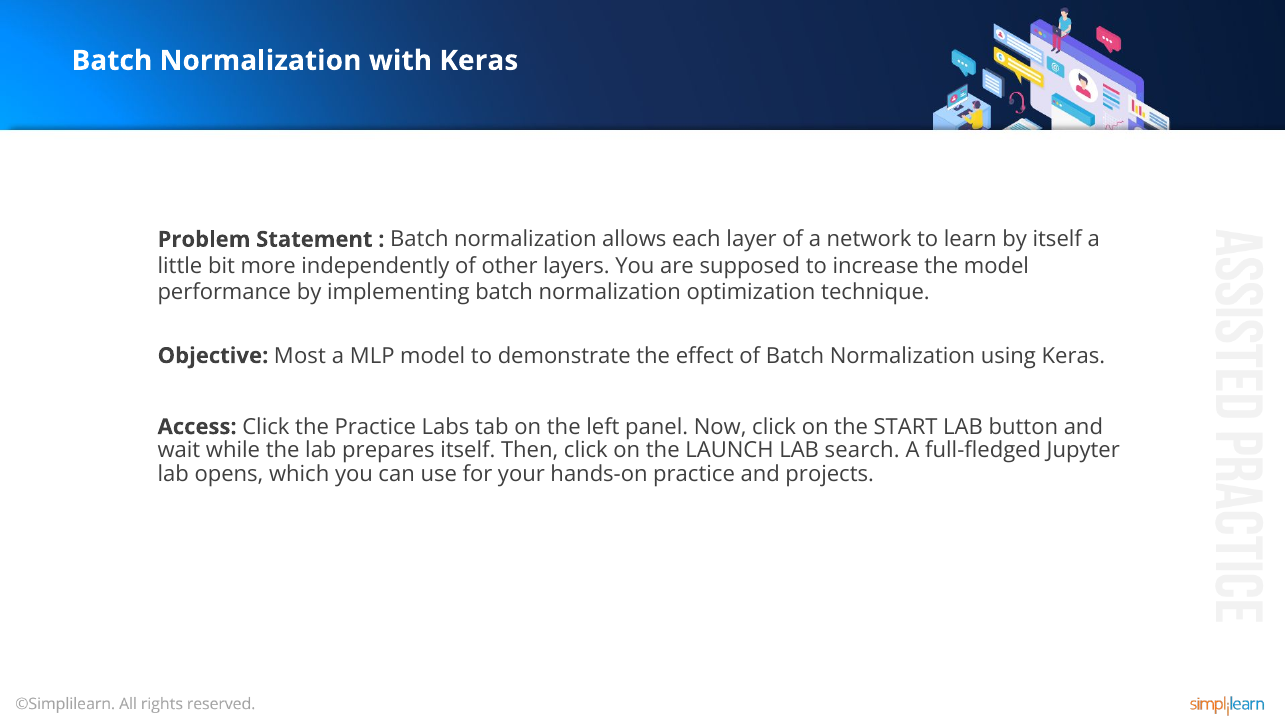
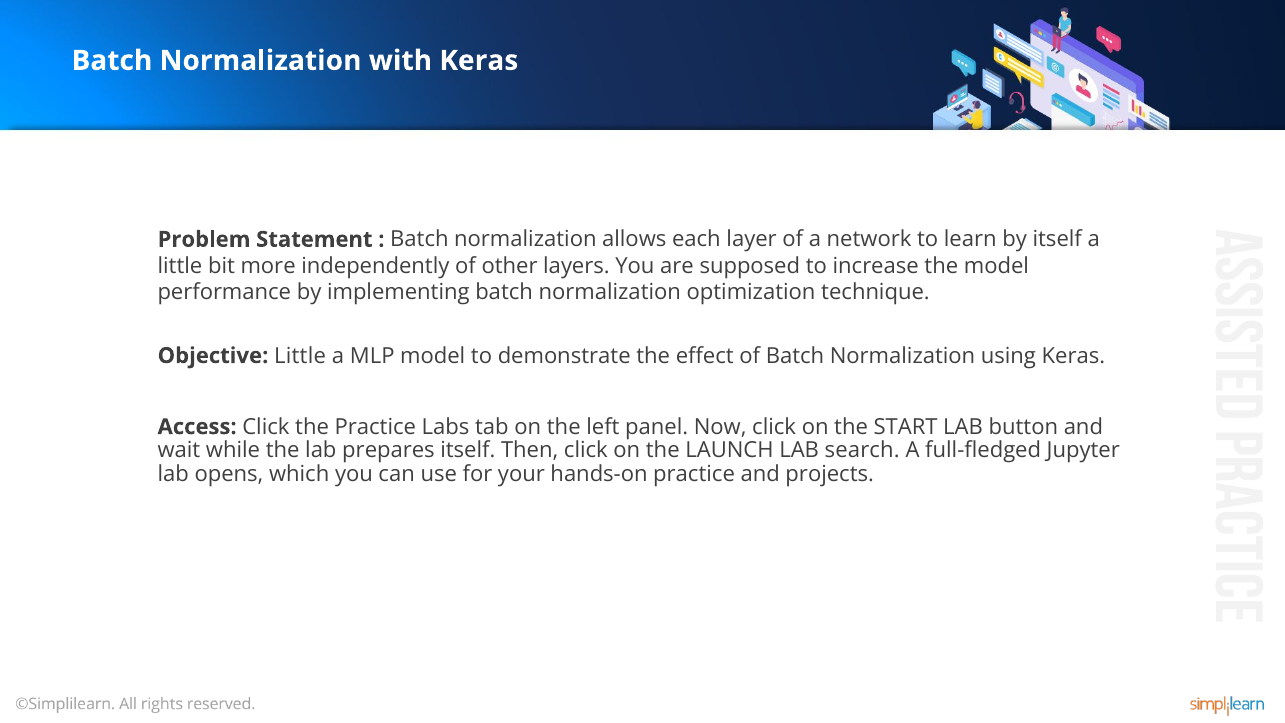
Objective Most: Most -> Little (300, 356)
